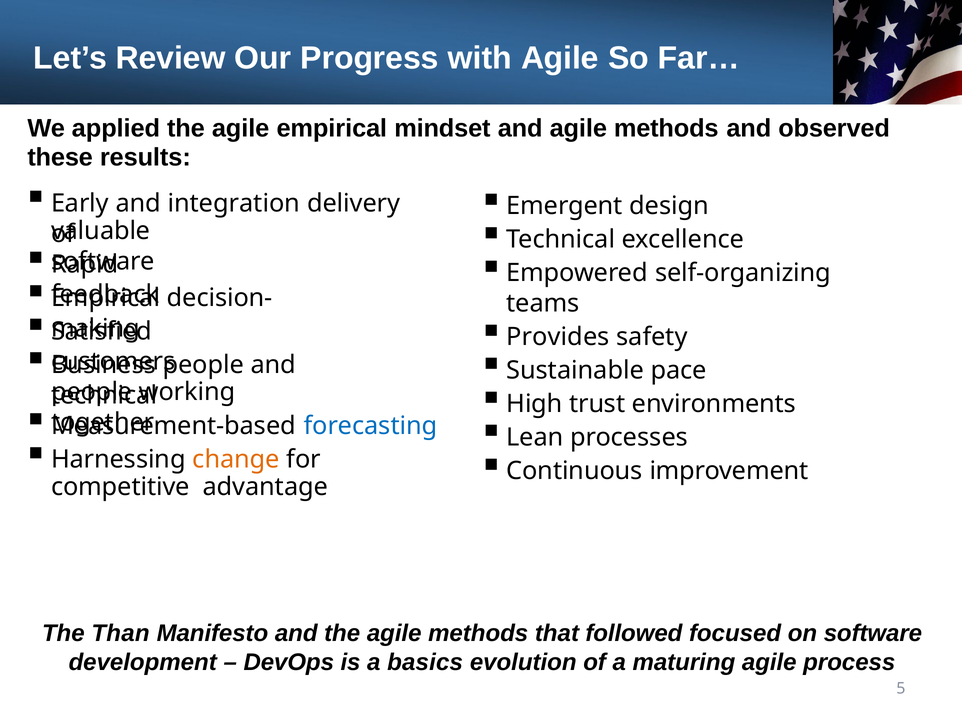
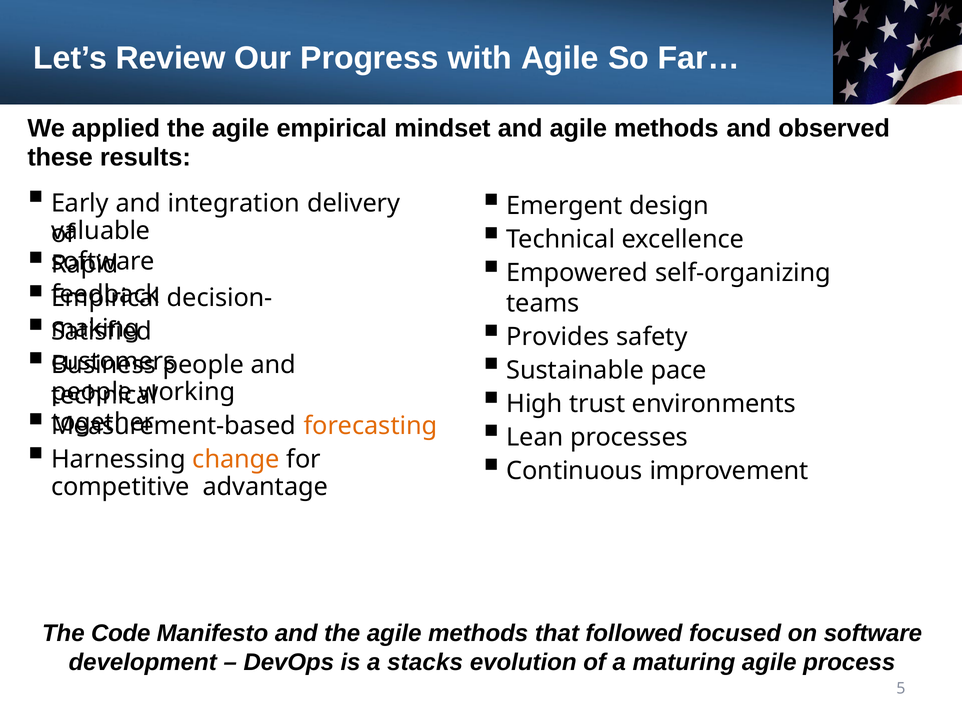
forecasting colour: blue -> orange (370, 426)
Than: Than -> Code (121, 634)
basics: basics -> stacks (425, 663)
